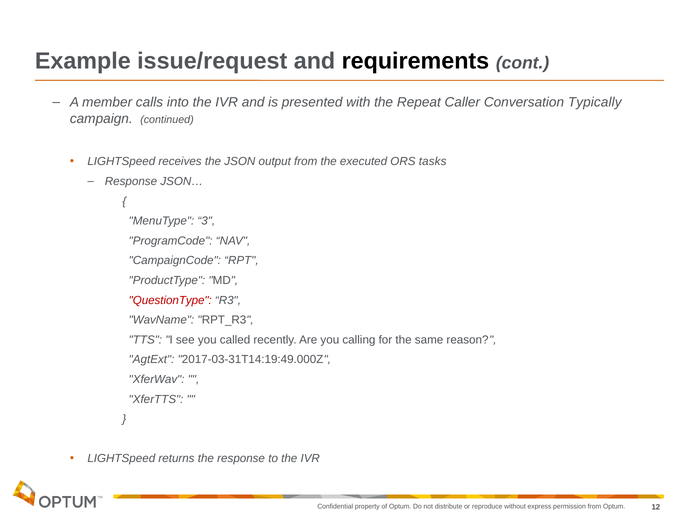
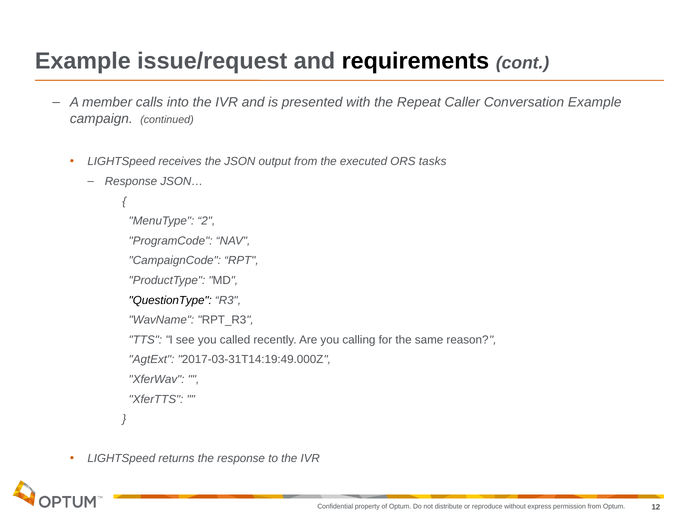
Conversation Typically: Typically -> Example (595, 102)
3: 3 -> 2 (206, 221)
QuestionType colour: red -> black (170, 300)
